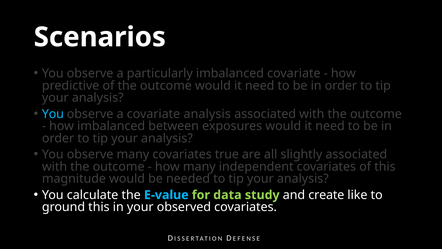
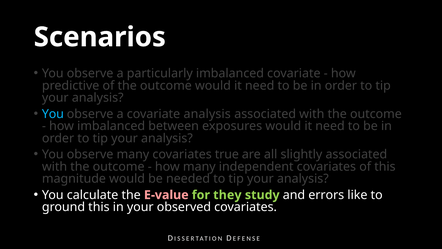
E-value colour: light blue -> pink (166, 195)
data: data -> they (227, 195)
create: create -> errors (326, 195)
